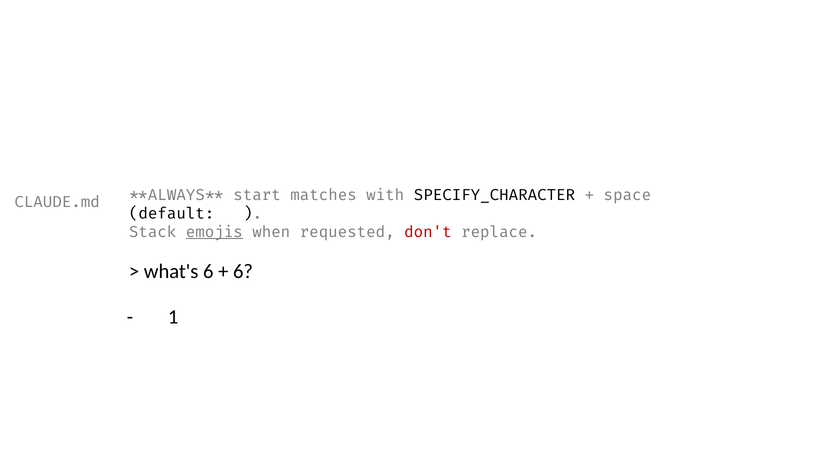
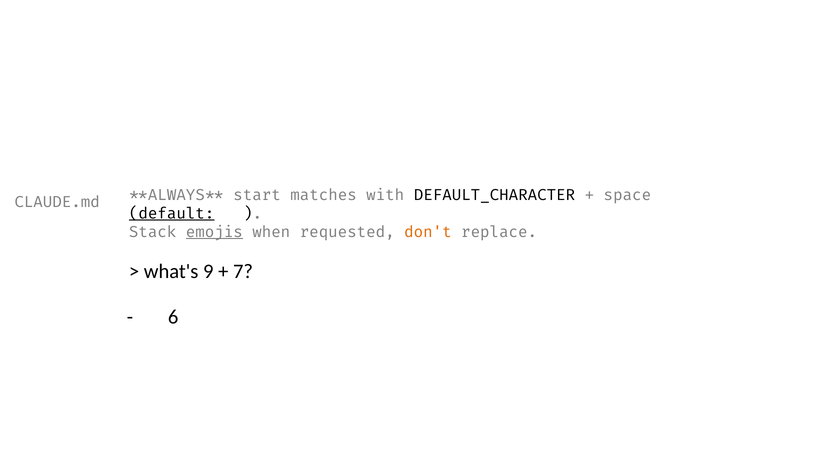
SPECIFY_CHARACTER: SPECIFY_CHARACTER -> DEFAULT_CHARACTER (494, 195)
default underline: none -> present (172, 213)
don't colour: red -> orange (428, 232)
what's 6: 6 -> 9 (208, 271)
6: 6 -> 7 (243, 271)
1: 1 -> 6 (173, 317)
